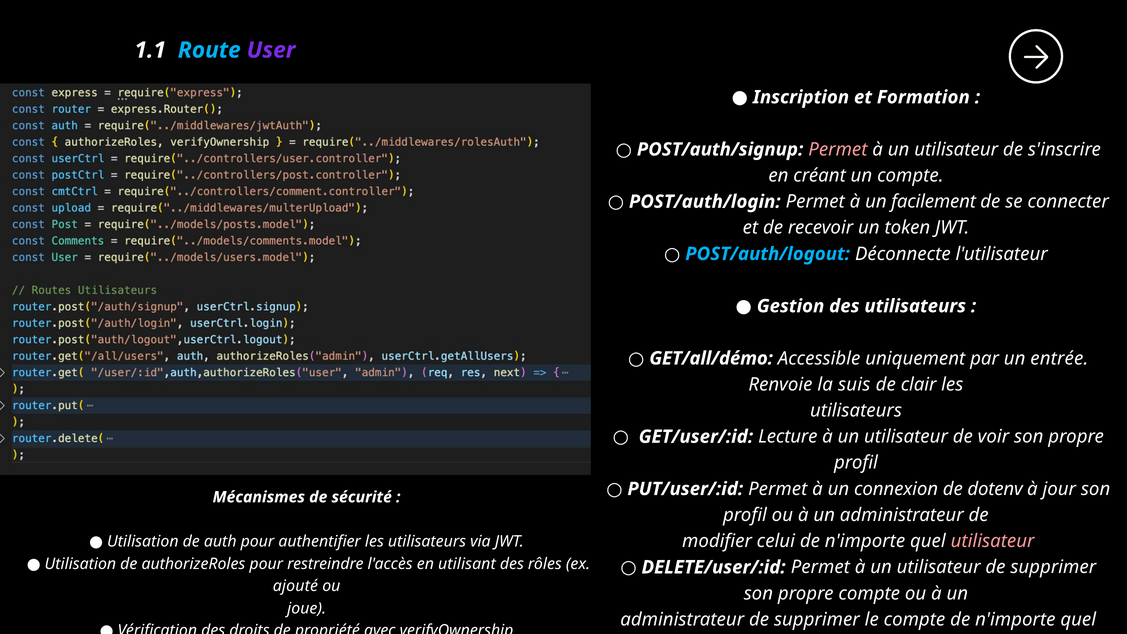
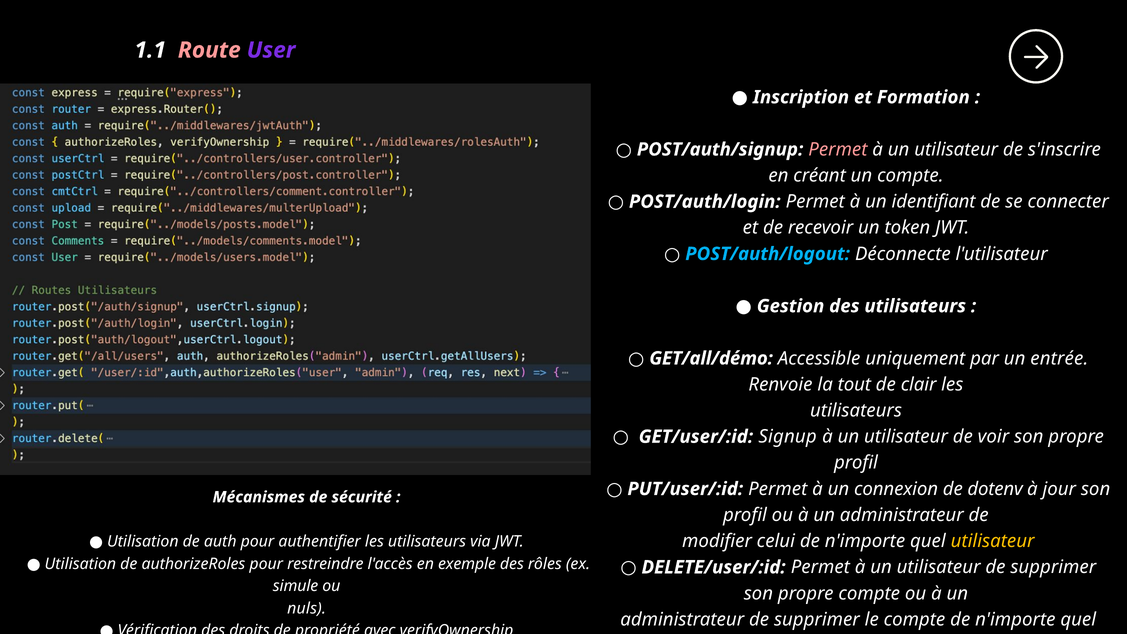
Route colour: light blue -> pink (209, 50)
facilement: facilement -> identifiant (934, 202)
suis: suis -> tout (854, 384)
Lecture: Lecture -> Signup (788, 437)
utilisateur colour: pink -> yellow (993, 541)
utilisant: utilisant -> exemple (467, 564)
ajouté: ajouté -> simule (296, 586)
joue: joue -> nuls (307, 608)
